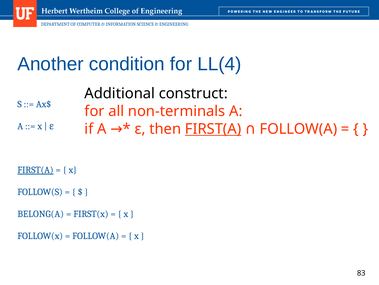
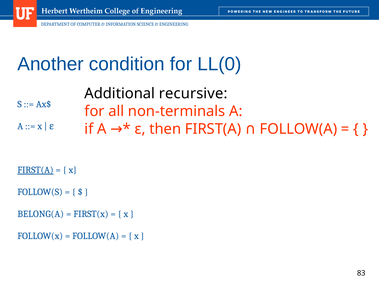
LL(4: LL(4 -> LL(0 (219, 64)
construct: construct -> recursive (193, 93)
FIRST(A underline: present -> none (213, 129)
